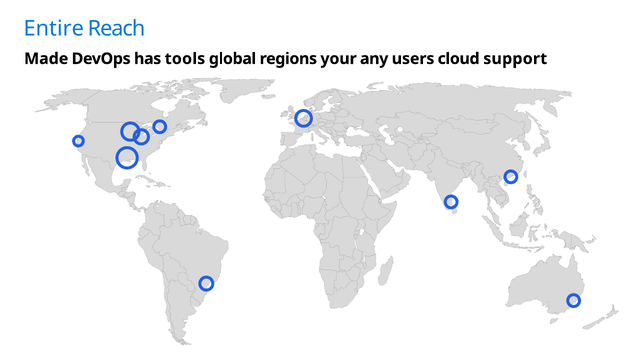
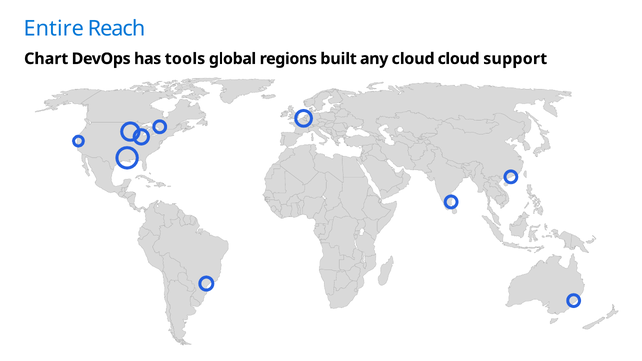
Made: Made -> Chart (46, 59)
your: your -> built (339, 59)
any users: users -> cloud (413, 59)
